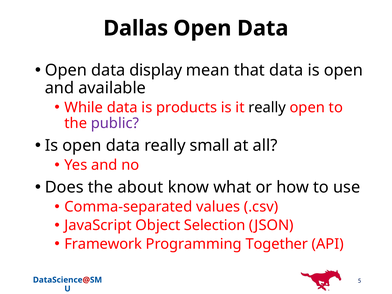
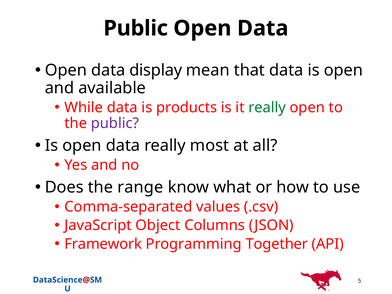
Dallas: Dallas -> Public (136, 28)
really colour: black -> green (267, 107)
small: small -> most (210, 146)
about: about -> range (140, 187)
Selection: Selection -> Columns (215, 225)
